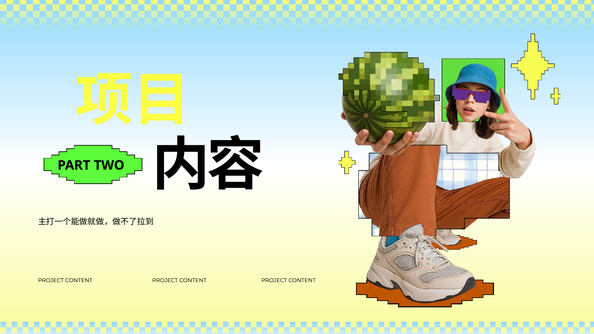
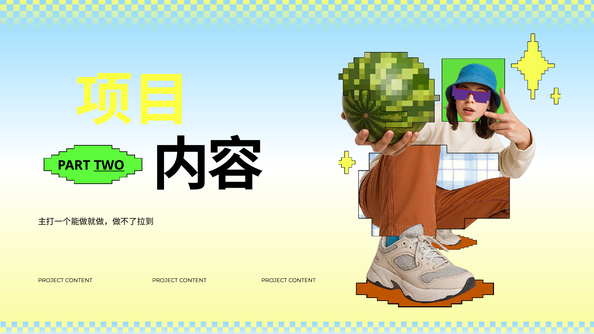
TWO underline: none -> present (109, 165)
